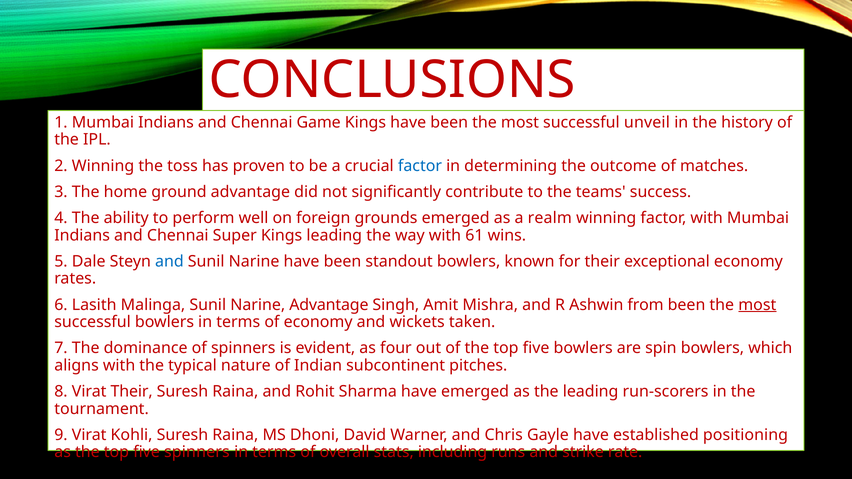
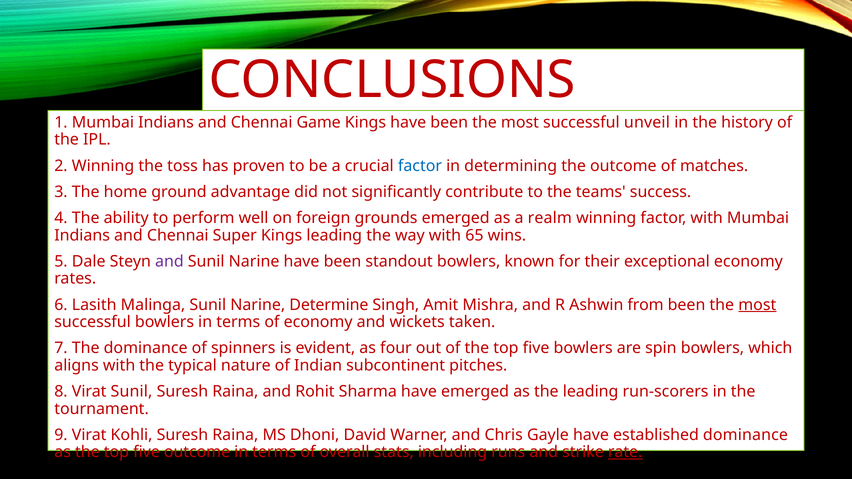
61: 61 -> 65 (474, 235)
and colour: blue -> purple (169, 261)
Narine Advantage: Advantage -> Determine (329, 305)
Virat Their: Their -> Sunil (131, 392)
established positioning: positioning -> dominance (745, 435)
five spinners: spinners -> outcome (197, 452)
rate underline: none -> present (625, 452)
